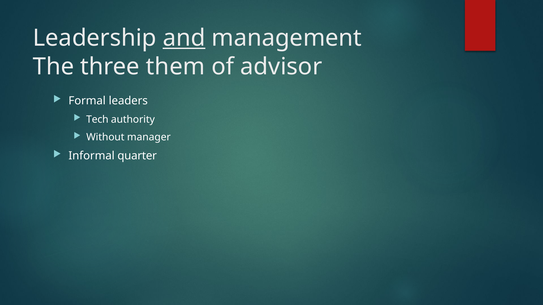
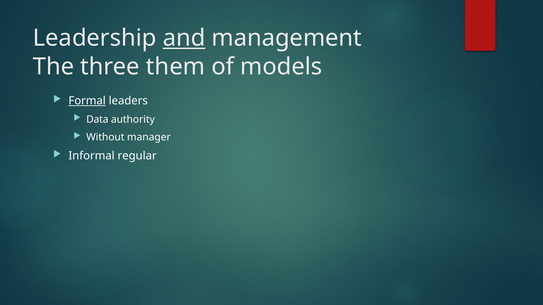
advisor: advisor -> models (281, 67)
Formal underline: none -> present (87, 101)
Tech: Tech -> Data (97, 120)
quarter: quarter -> regular (137, 156)
